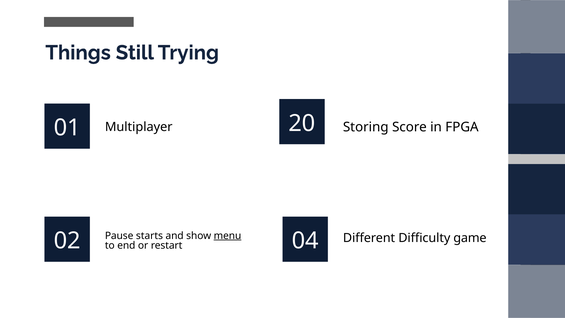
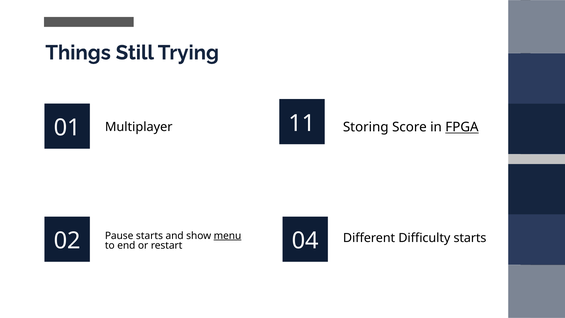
20: 20 -> 11 (302, 123)
FPGA underline: none -> present (462, 127)
Difficulty game: game -> starts (470, 238)
